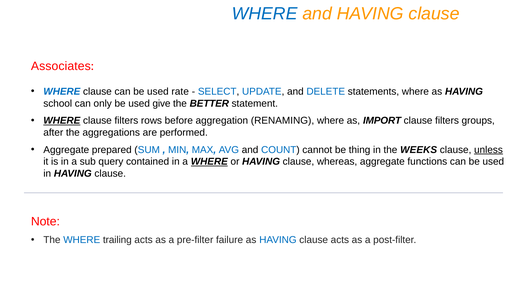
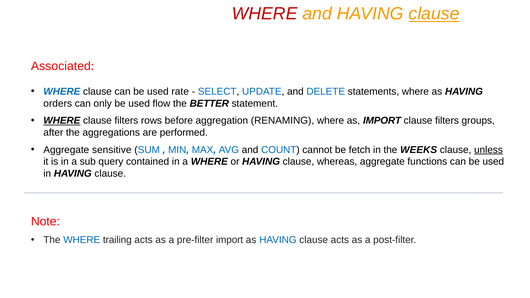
WHERE colour: blue -> red (265, 14)
clause underline: none -> present (434, 14)
Associates: Associates -> Associated (61, 66)
school: school -> orders (58, 103)
give: give -> flow (161, 103)
prepared: prepared -> sensitive (112, 150)
thing: thing -> fetch (360, 150)
WHERE underline: present -> none (209, 162)
pre-filter failure: failure -> import (230, 240)
